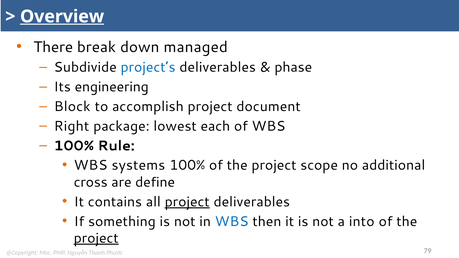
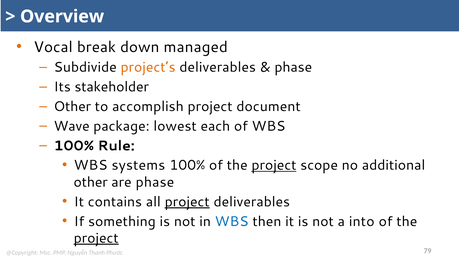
Overview underline: present -> none (62, 17)
There: There -> Vocal (53, 47)
project’s colour: blue -> orange (148, 67)
engineering: engineering -> stakeholder (112, 87)
Block: Block -> Other (72, 107)
Right: Right -> Wave (72, 126)
project underline: none -> present (274, 165)
cross: cross -> other (91, 182)
are define: define -> phase (155, 182)
